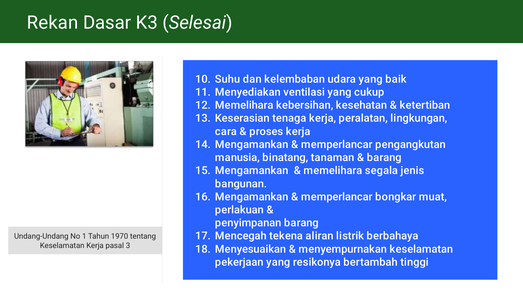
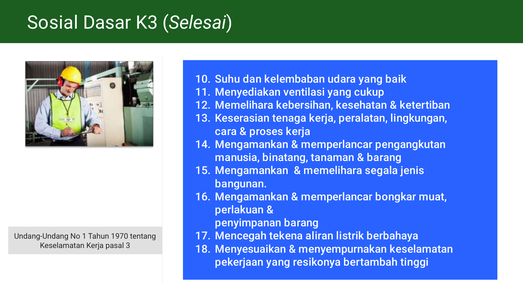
Rekan: Rekan -> Sosial (53, 23)
